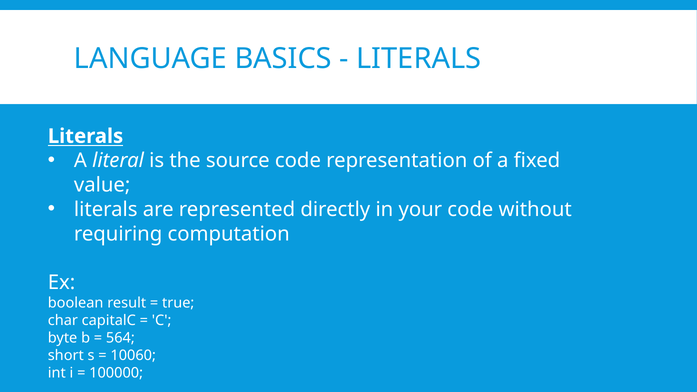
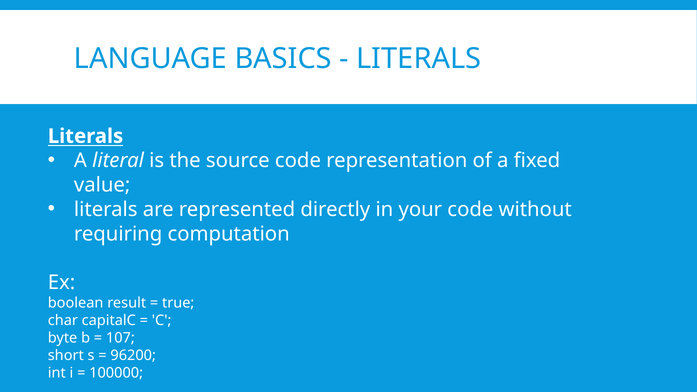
564: 564 -> 107 (120, 338)
10060: 10060 -> 96200 (133, 355)
